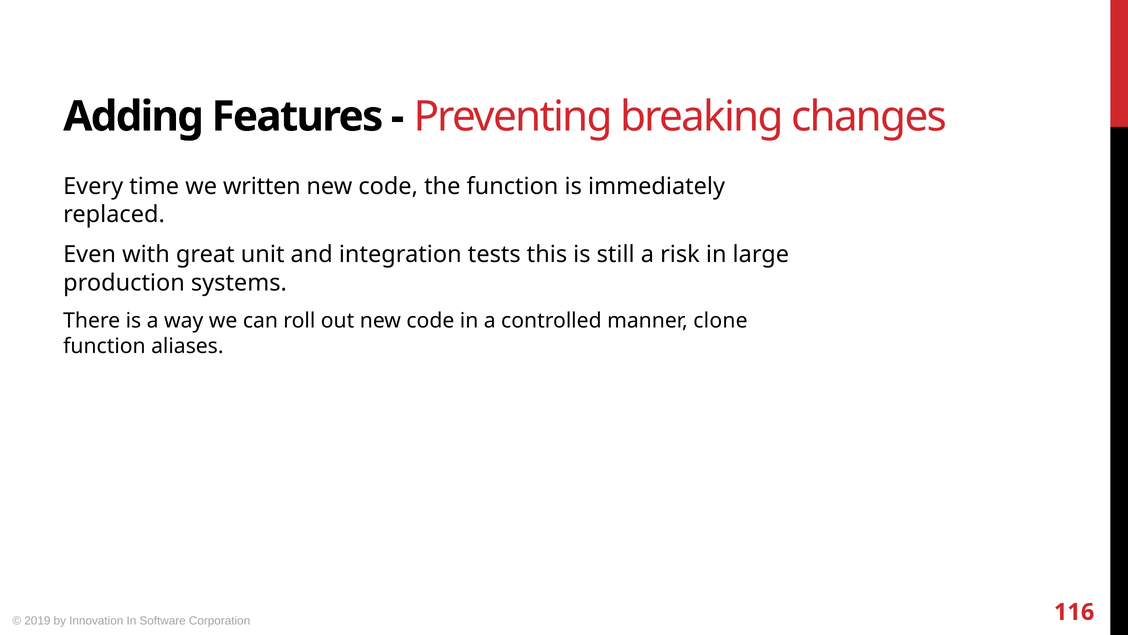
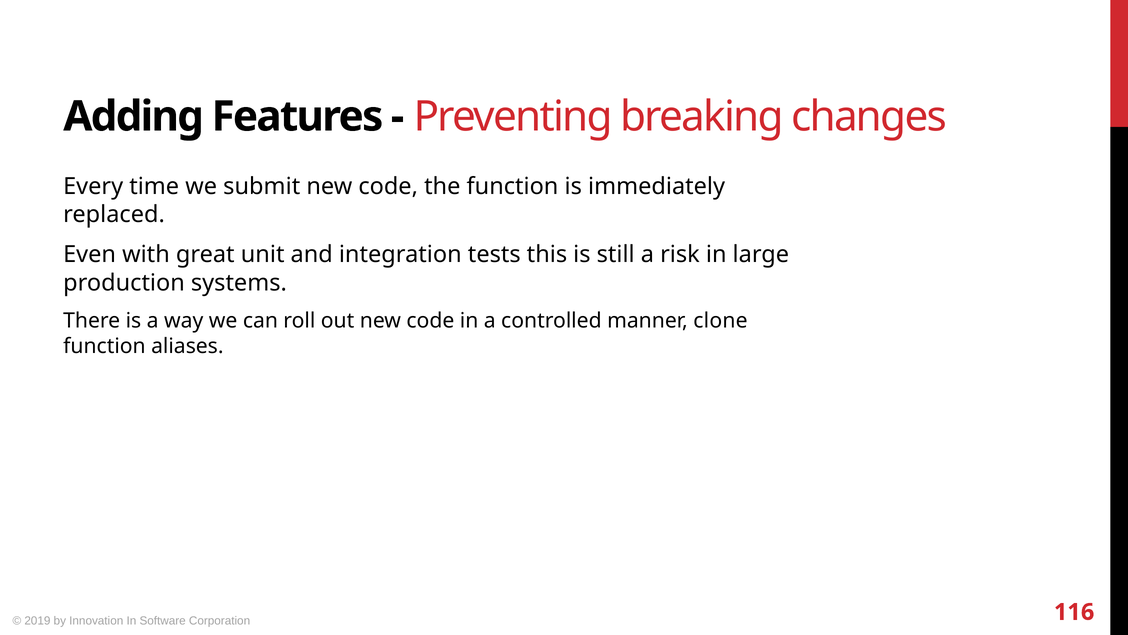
written: written -> submit (262, 186)
